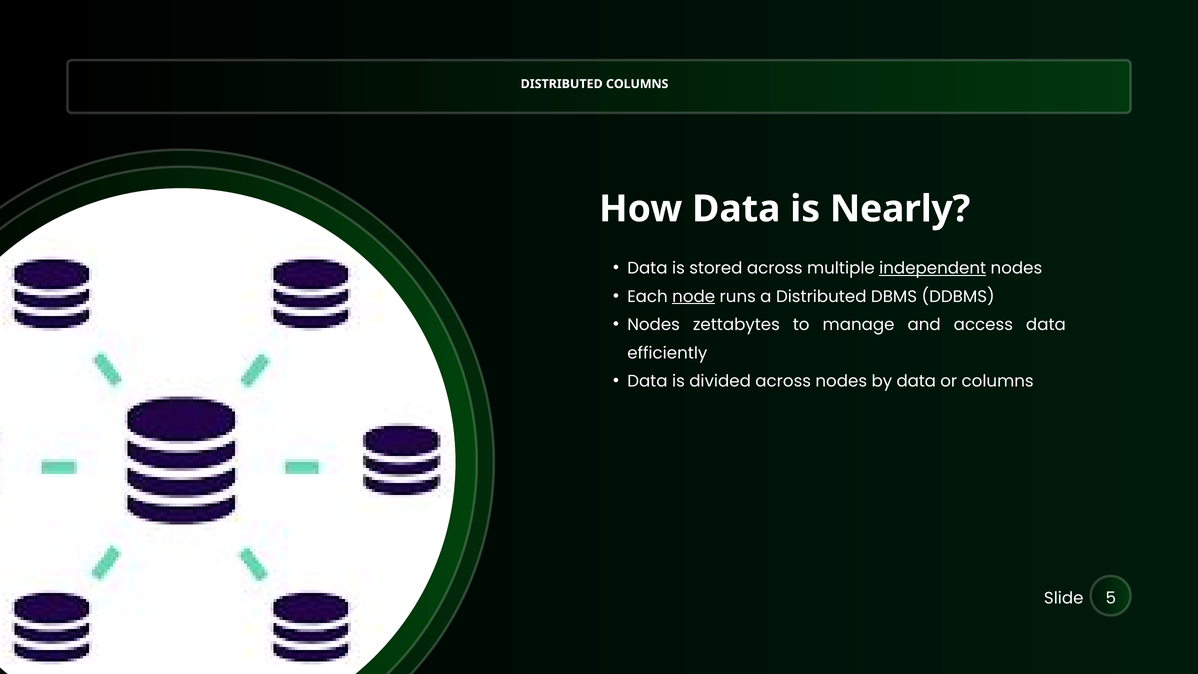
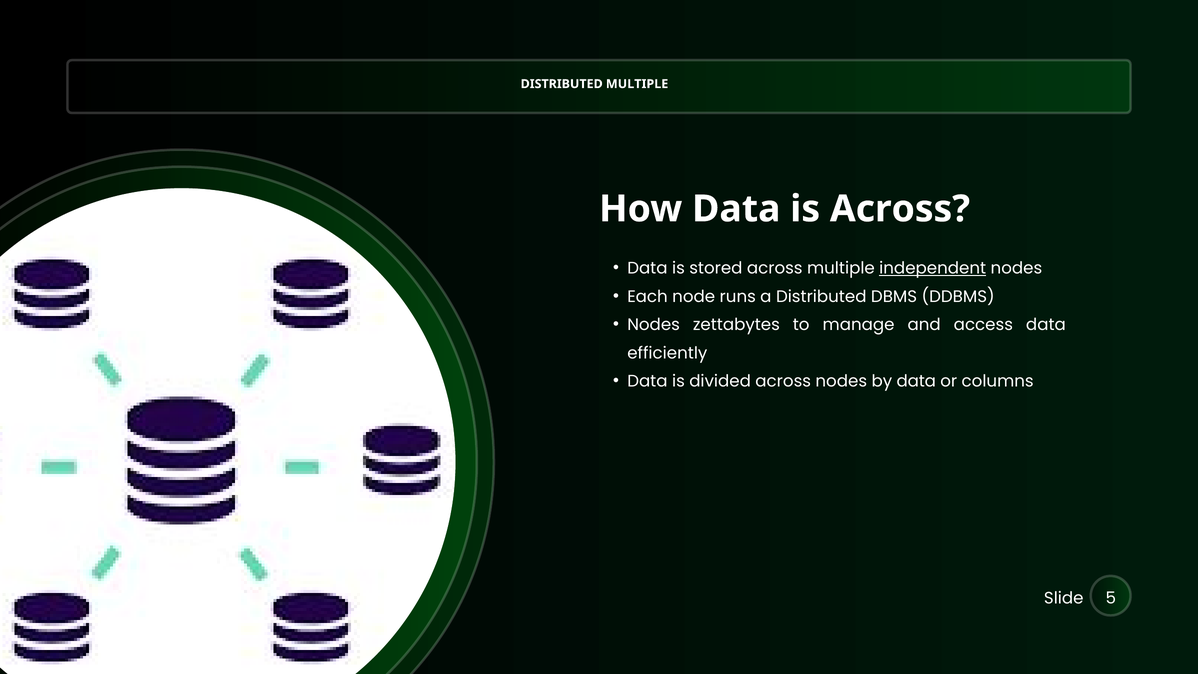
DISTRIBUTED COLUMNS: COLUMNS -> MULTIPLE (637, 84)
is Nearly: Nearly -> Across (900, 209)
node underline: present -> none (694, 296)
